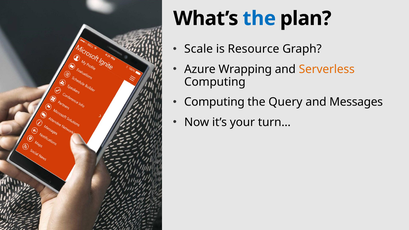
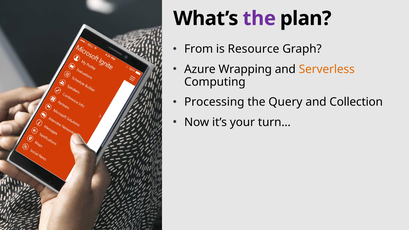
the colour: blue -> purple (259, 18)
Scale: Scale -> From (199, 49)
Computing: Computing -> Processing (214, 102)
Messages: Messages -> Collection (356, 102)
